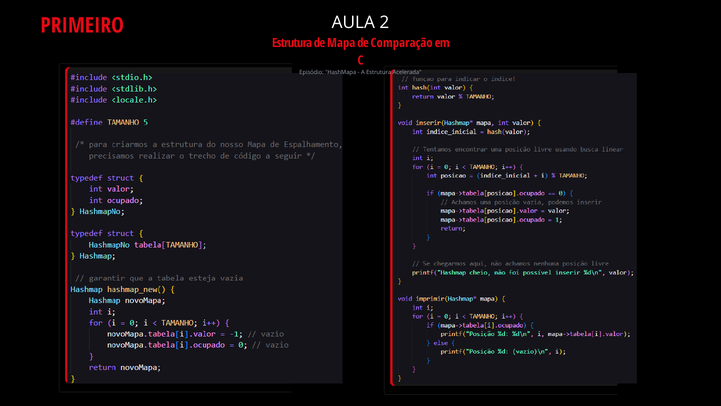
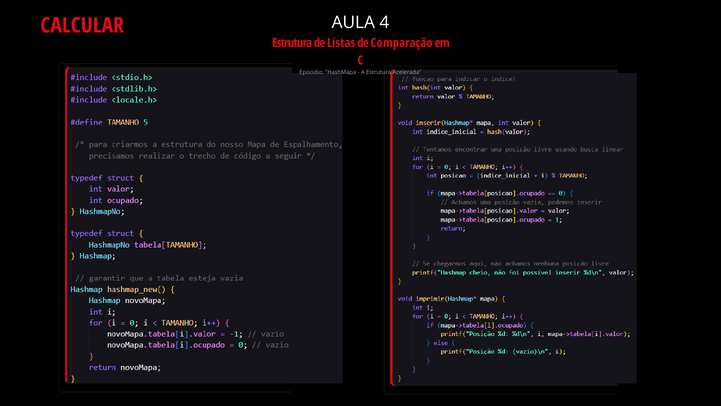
2: 2 -> 4 (384, 23)
PRIMEIRO: PRIMEIRO -> CALCULAR (82, 26)
Mapa: Mapa -> Listas (341, 43)
